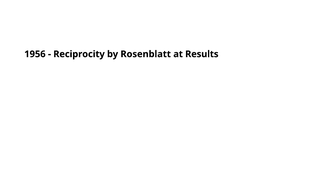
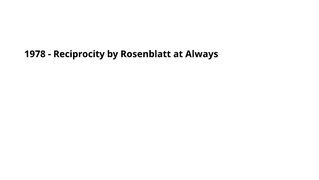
1956: 1956 -> 1978 (35, 54)
Results: Results -> Always (202, 54)
